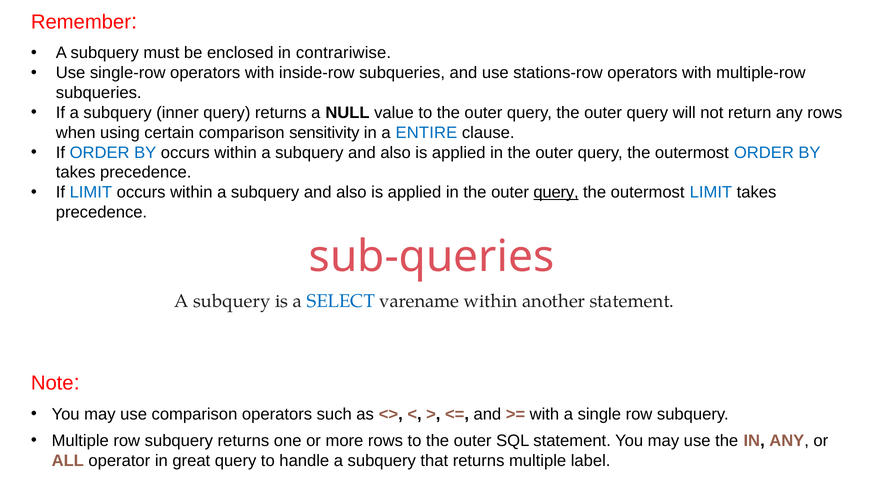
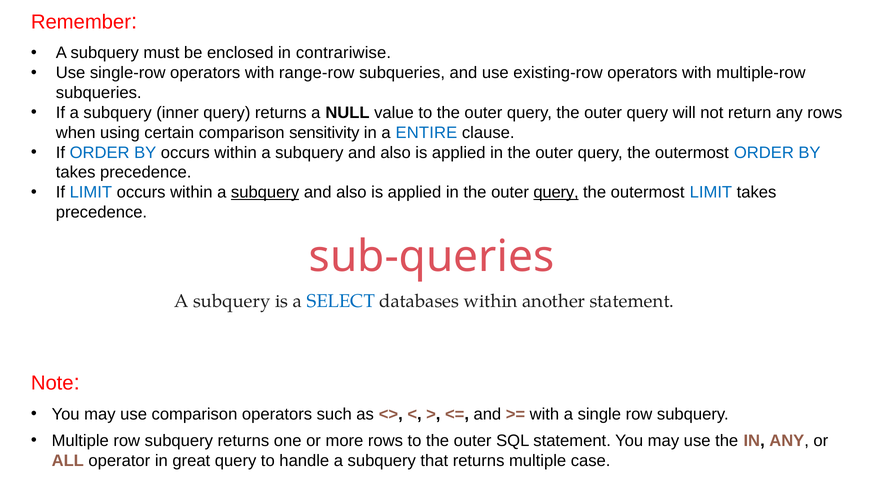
inside-row: inside-row -> range-row (317, 73)
stations-row: stations-row -> existing-row (558, 73)
subquery underline: none -> present (265, 193)
varename: varename -> databases (419, 301)
label: label -> case (591, 461)
